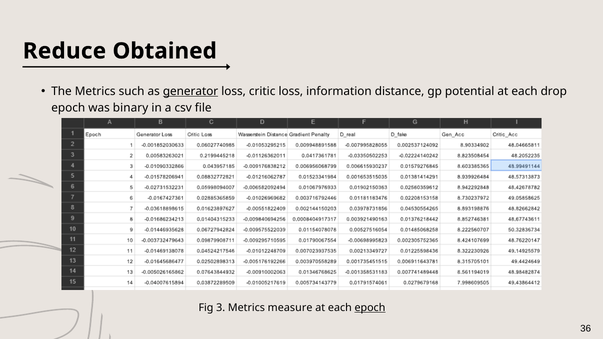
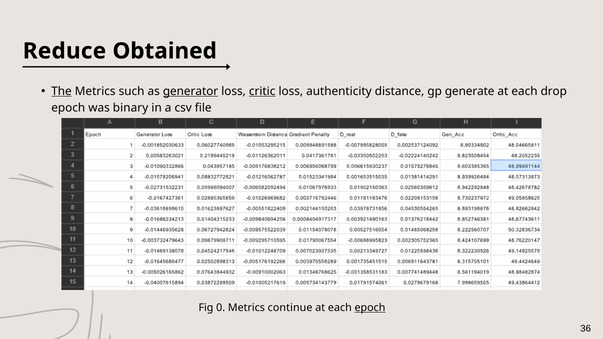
The underline: none -> present (61, 91)
critic underline: none -> present (262, 91)
information: information -> authenticity (339, 91)
potential: potential -> generate (470, 91)
3: 3 -> 0 (221, 308)
measure: measure -> continue (290, 308)
